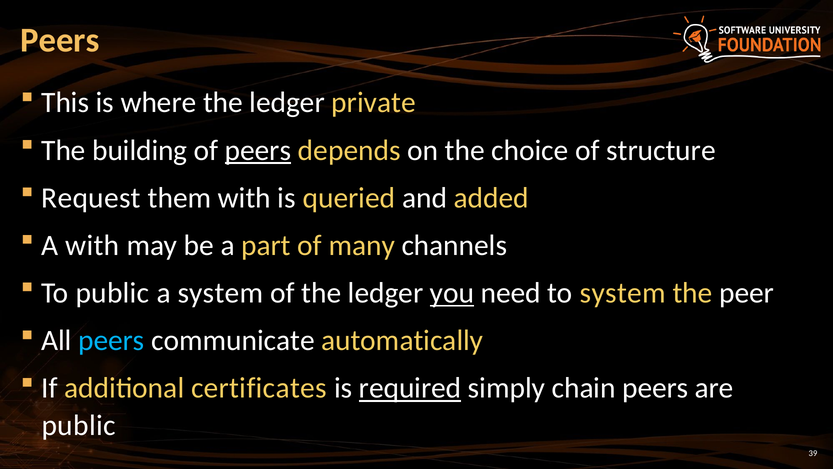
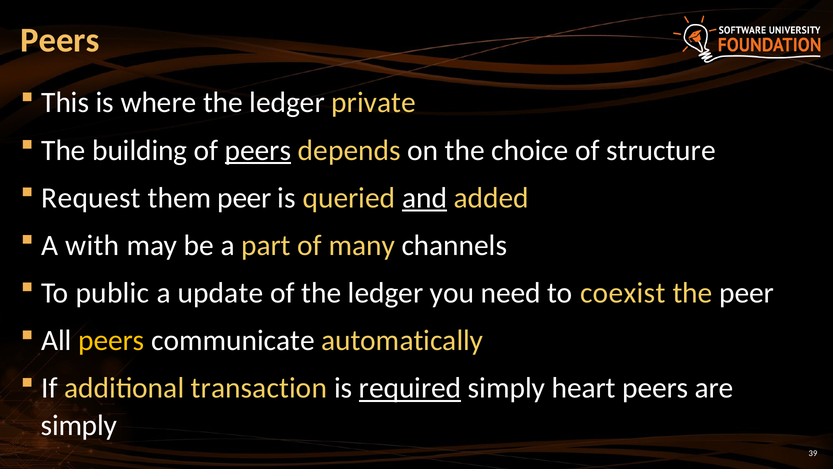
them with: with -> peer (244, 198)
and underline: none -> present (425, 198)
a system: system -> update (220, 293)
you underline: present -> none (452, 293)
to system: system -> coexist (623, 293)
peers colour: light blue -> yellow (111, 340)
certificates: certificates -> transaction (259, 388)
chain: chain -> heart (584, 388)
public: public -> simply (79, 425)
